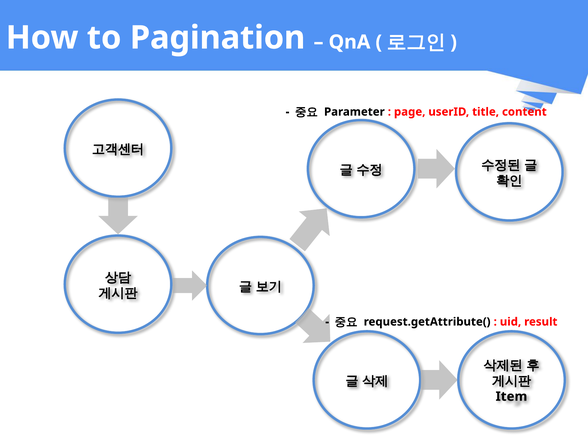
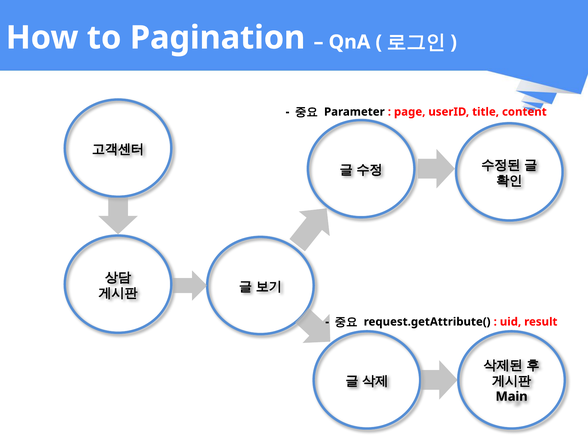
Item: Item -> Main (512, 396)
